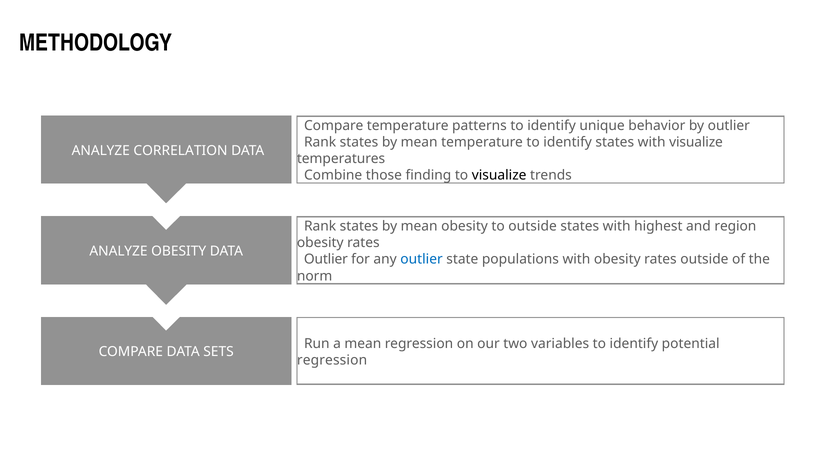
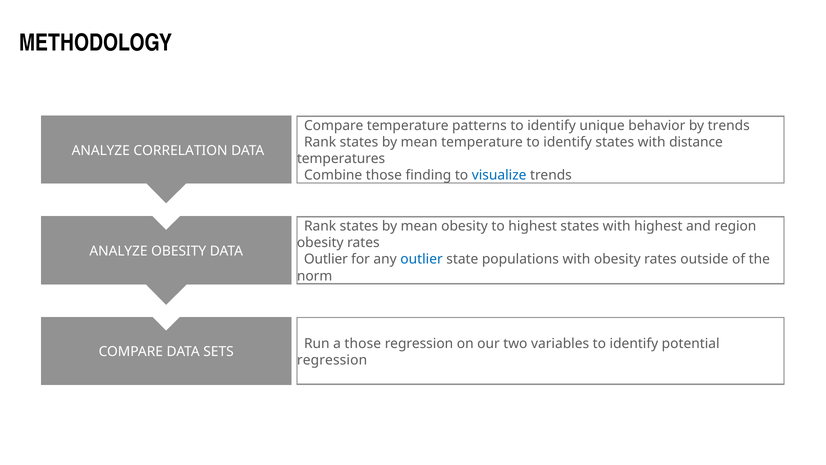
by outlier: outlier -> trends (729, 126)
with visualize: visualize -> distance (696, 142)
visualize colour: black -> blue (499, 175)
to outside: outside -> highest (533, 226)
a mean: mean -> those (363, 343)
